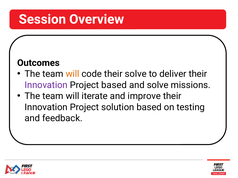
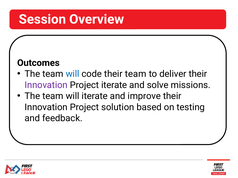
will colour: orange -> blue (73, 74)
their solve: solve -> team (136, 74)
Project based: based -> iterate (114, 85)
